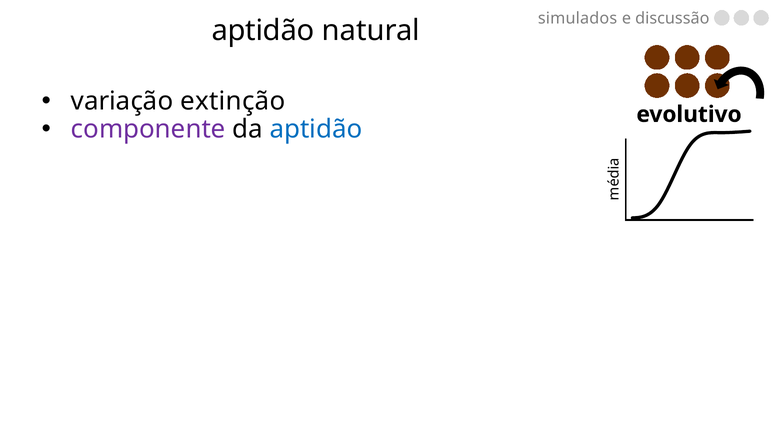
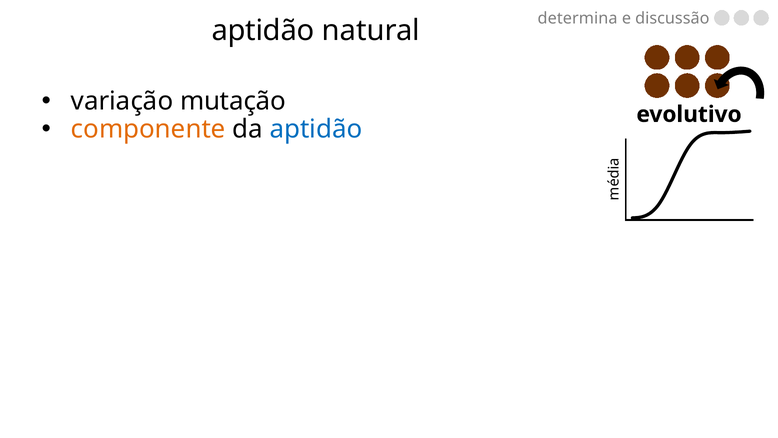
simulados: simulados -> determina (578, 18)
extinção: extinção -> mutação (233, 101)
componente colour: purple -> orange (148, 129)
